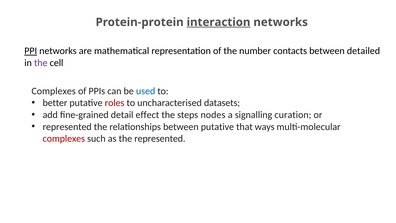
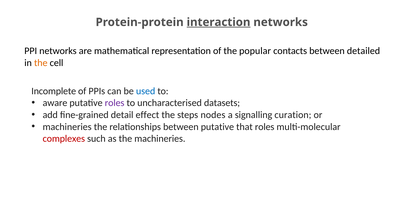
PPI underline: present -> none (31, 51)
number: number -> popular (255, 51)
the colour: purple -> orange (41, 63)
Complexes: Complexes -> Incomplete (54, 91)
better: better -> aware (55, 103)
roles colour: red -> purple (115, 103)
represented: represented -> machineries (67, 127)
that ways: ways -> roles (265, 127)
the represented: represented -> machineries (160, 138)
